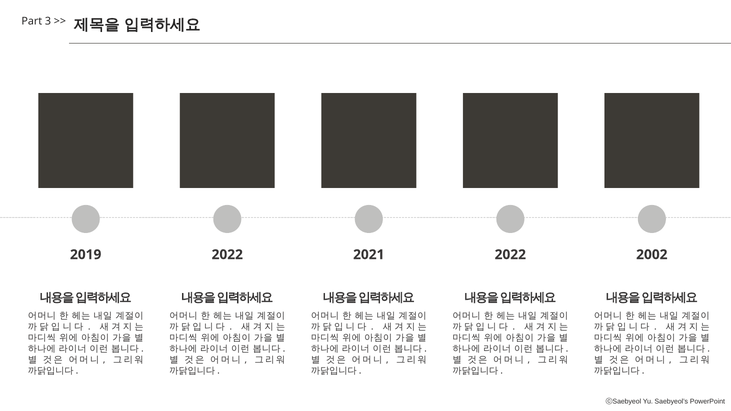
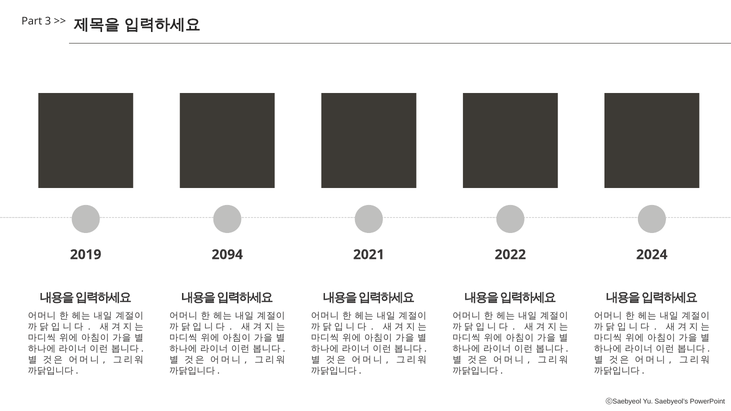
2022: 2022 -> 2094 (227, 255)
2002: 2002 -> 2024 (652, 255)
